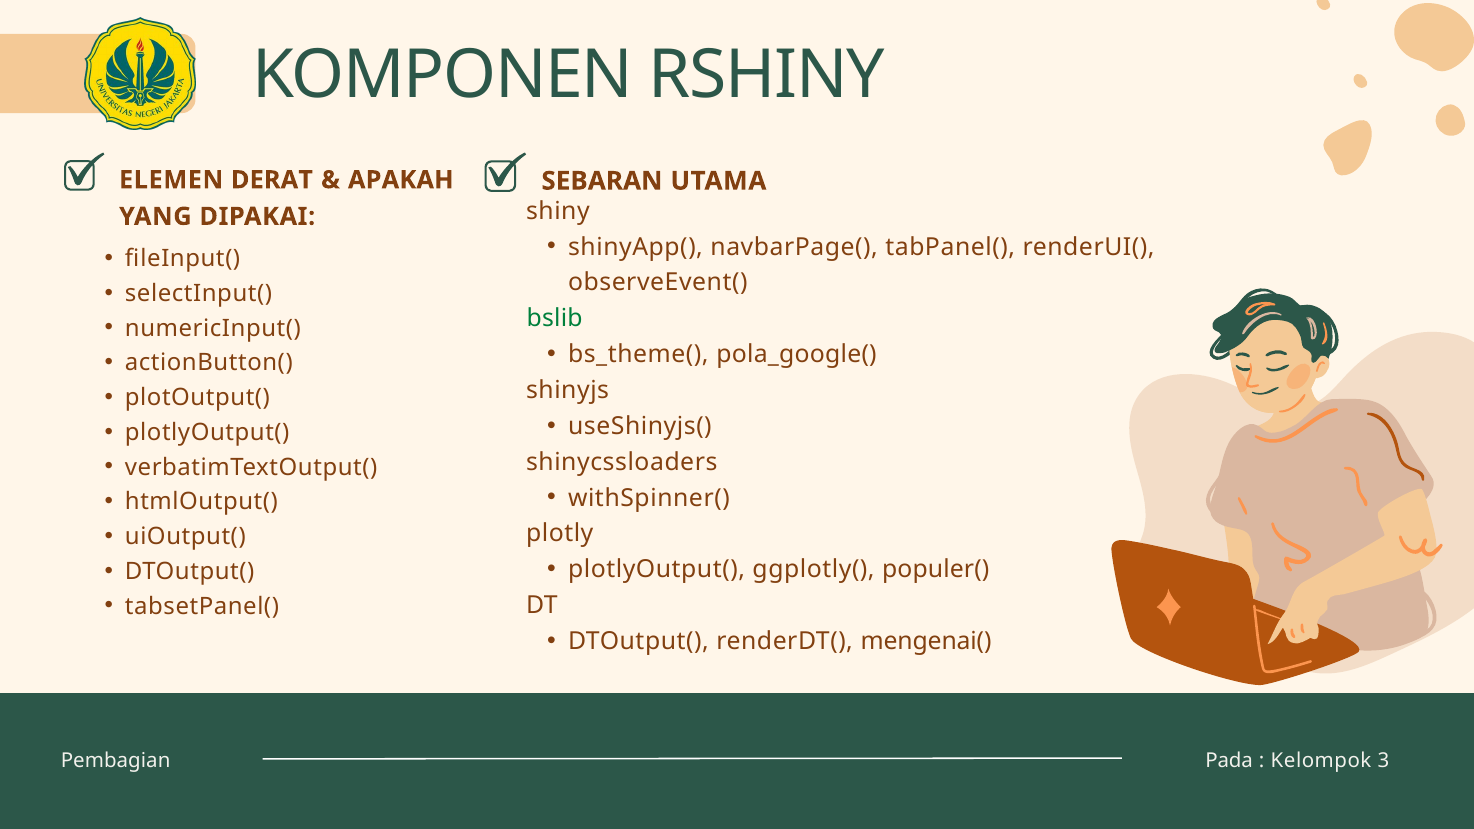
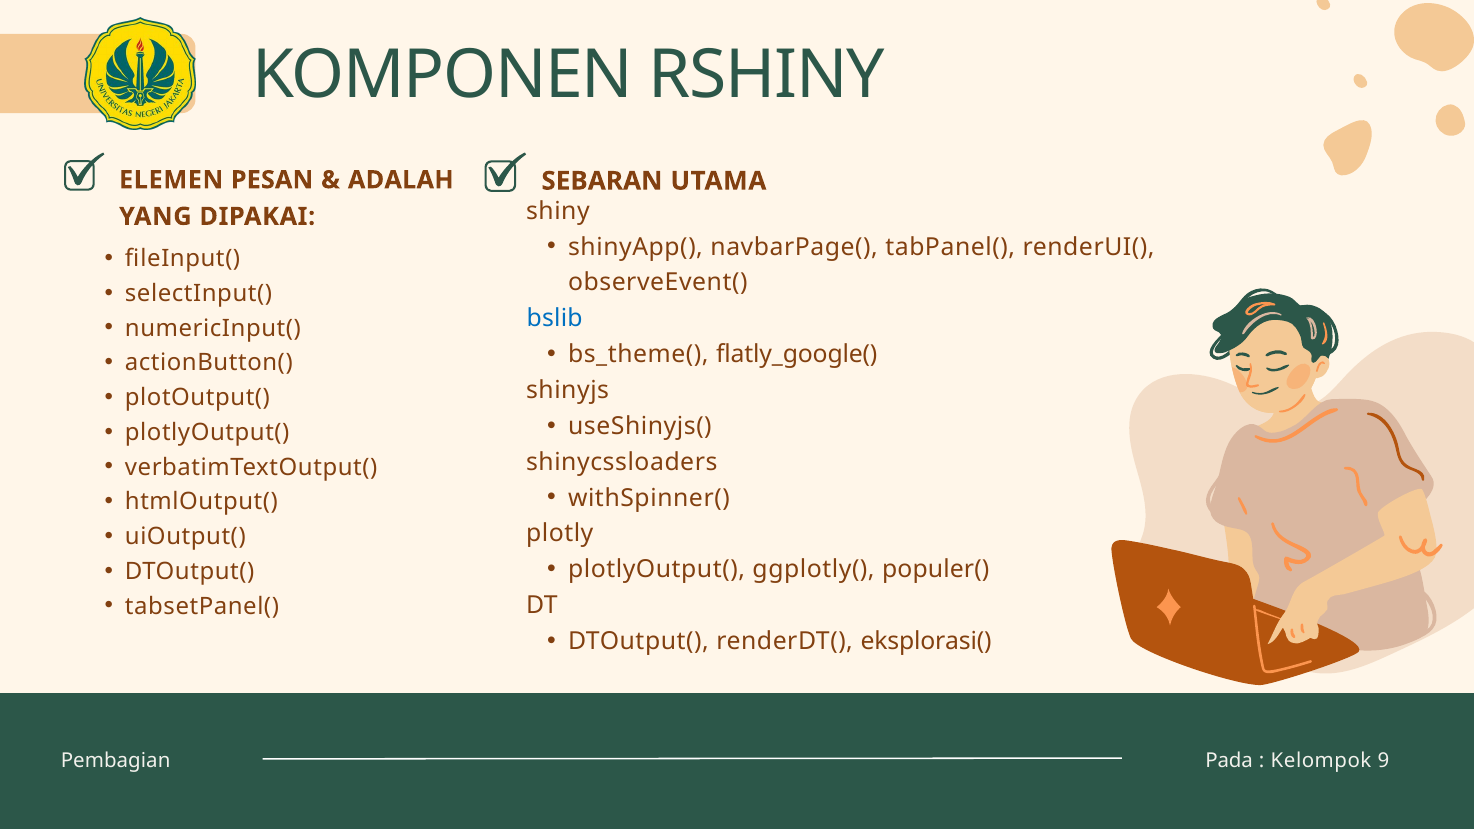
DERAT: DERAT -> PESAN (272, 180)
APAKAH: APAKAH -> ADALAH (401, 180)
bslib colour: green -> blue (555, 319)
pola_google(: pola_google( -> flatly_google( (797, 355)
mengenai(: mengenai( -> eksplorasi( (926, 641)
3: 3 -> 9 (1384, 760)
